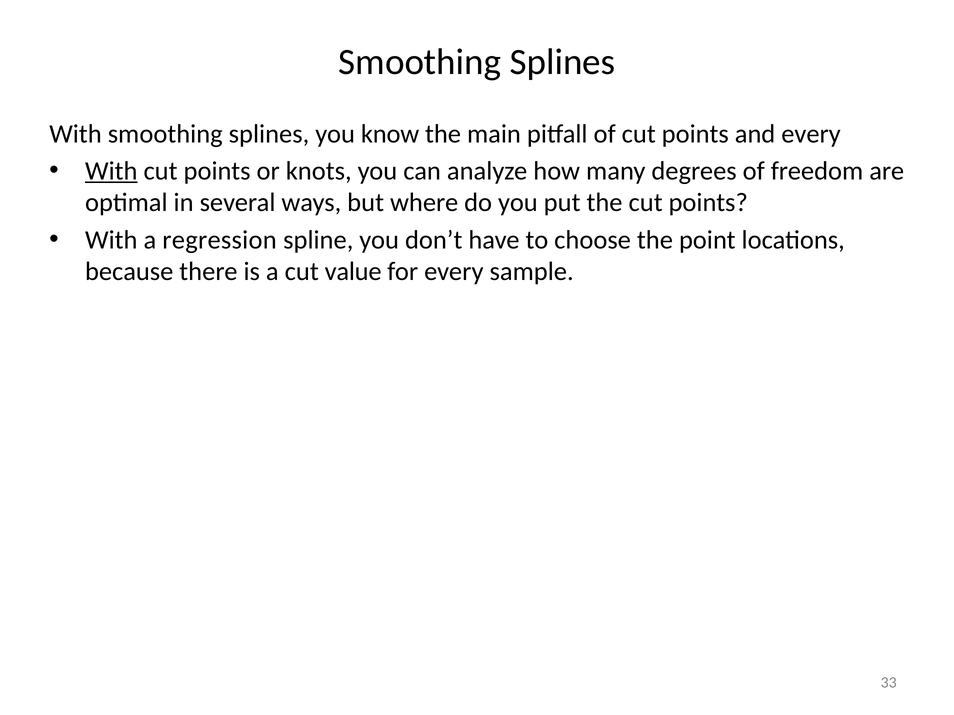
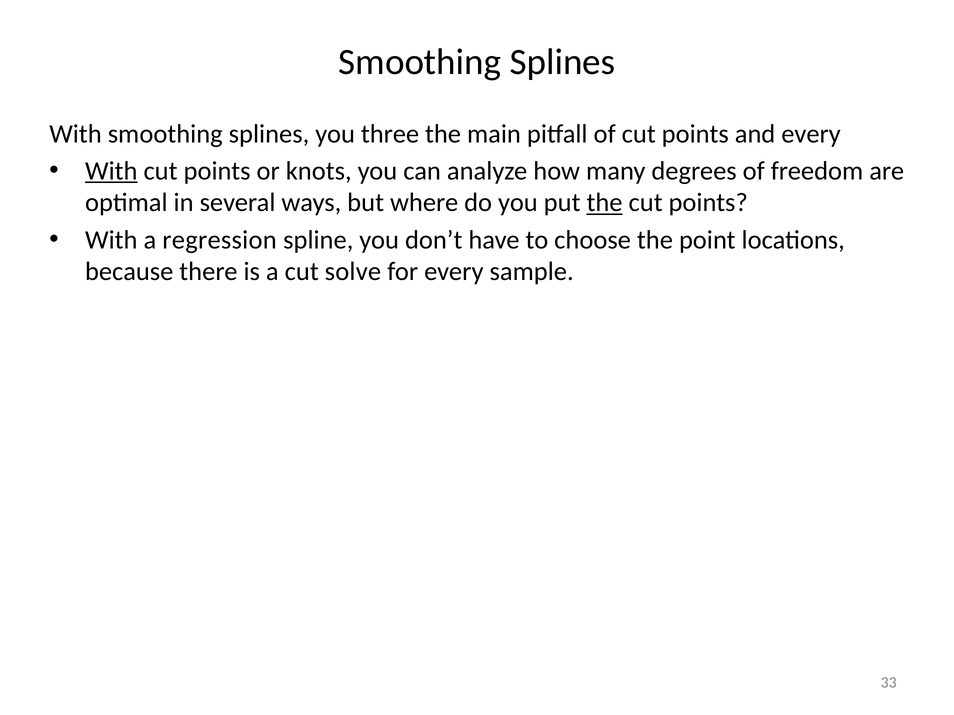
know: know -> three (390, 134)
the underline: none -> present (605, 203)
value: value -> solve (353, 272)
